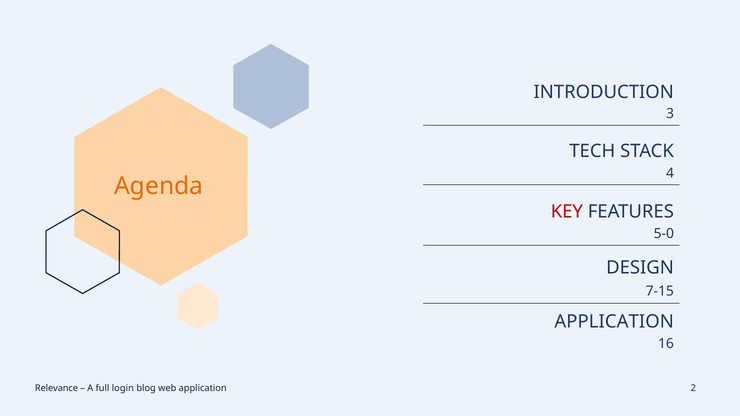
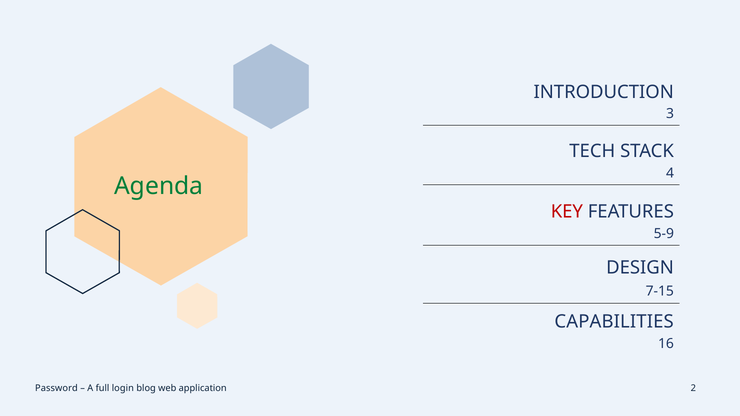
Agenda colour: orange -> green (159, 186)
5-0: 5-0 -> 5-9 (664, 234)
APPLICATION: APPLICATION -> CAPABILITIES (614, 322)
Relevance: Relevance -> Password (56, 388)
